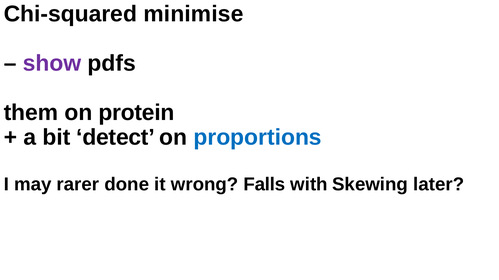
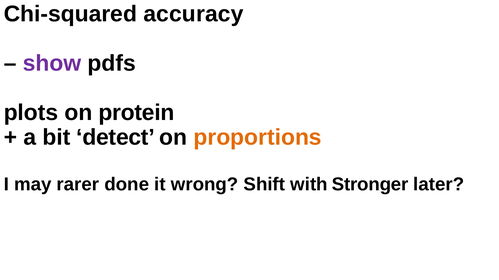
minimise: minimise -> accuracy (193, 14)
them: them -> plots (31, 113)
proportions colour: blue -> orange (258, 137)
Falls: Falls -> Shift (264, 185)
Skewing: Skewing -> Stronger (370, 185)
